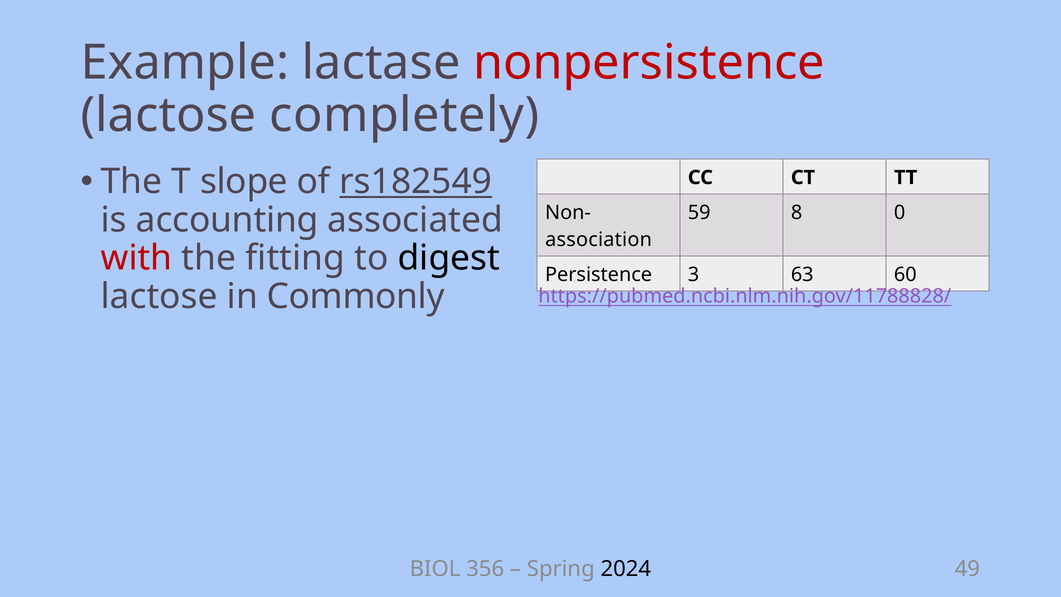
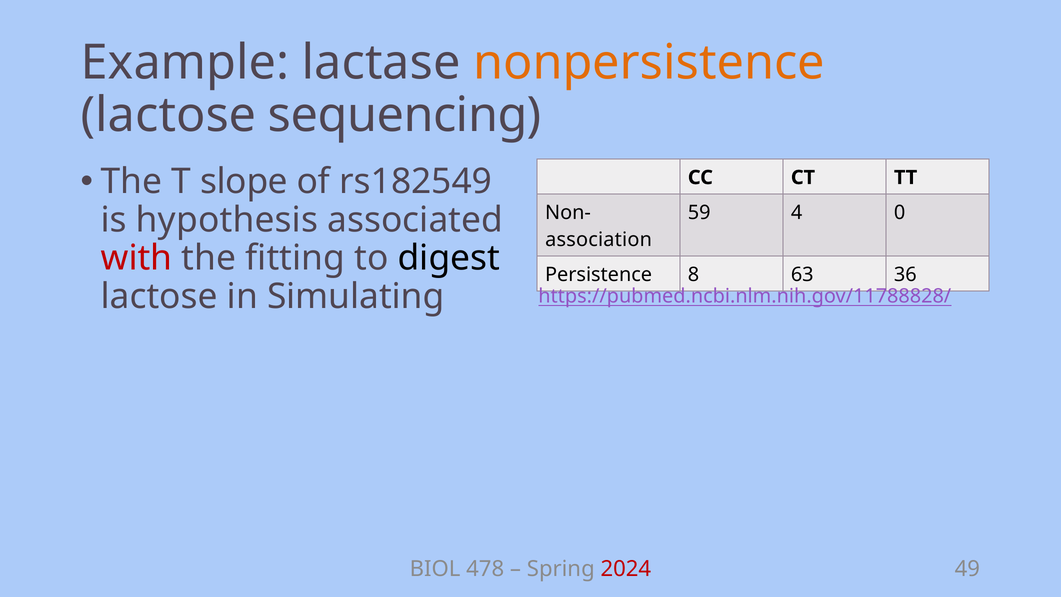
nonpersistence colour: red -> orange (649, 63)
completely: completely -> sequencing (405, 115)
rs182549 underline: present -> none (416, 182)
8: 8 -> 4 (797, 213)
accounting: accounting -> hypothesis (227, 220)
3: 3 -> 8 (694, 275)
60: 60 -> 36 (905, 275)
Commonly: Commonly -> Simulating (356, 296)
356: 356 -> 478 (485, 569)
2024 colour: black -> red (626, 569)
